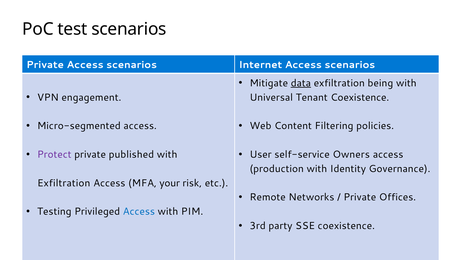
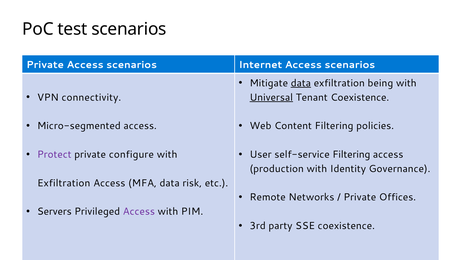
engagement: engagement -> connectivity (91, 97)
Universal underline: none -> present (271, 97)
published: published -> configure (131, 154)
self-service Owners: Owners -> Filtering (351, 154)
MFA your: your -> data (170, 183)
Testing: Testing -> Servers (54, 211)
Access colour: blue -> purple (139, 211)
